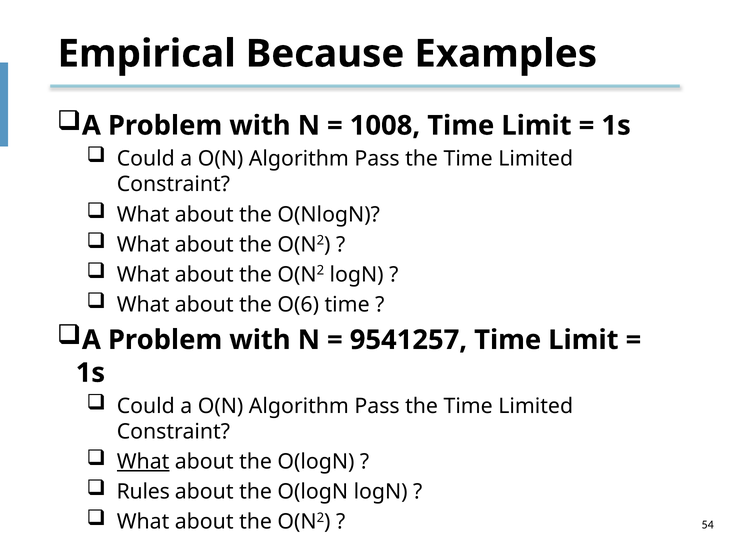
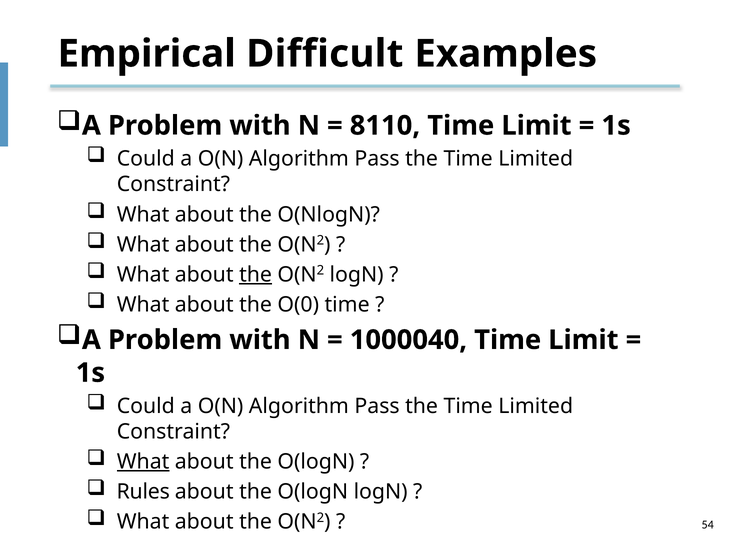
Because: Because -> Difficult (325, 54)
1008: 1008 -> 8110 (385, 125)
the underline: none -> present (256, 274)
O(6: O(6 -> O(0 (298, 304)
9541257: 9541257 -> 1000040 (408, 340)
